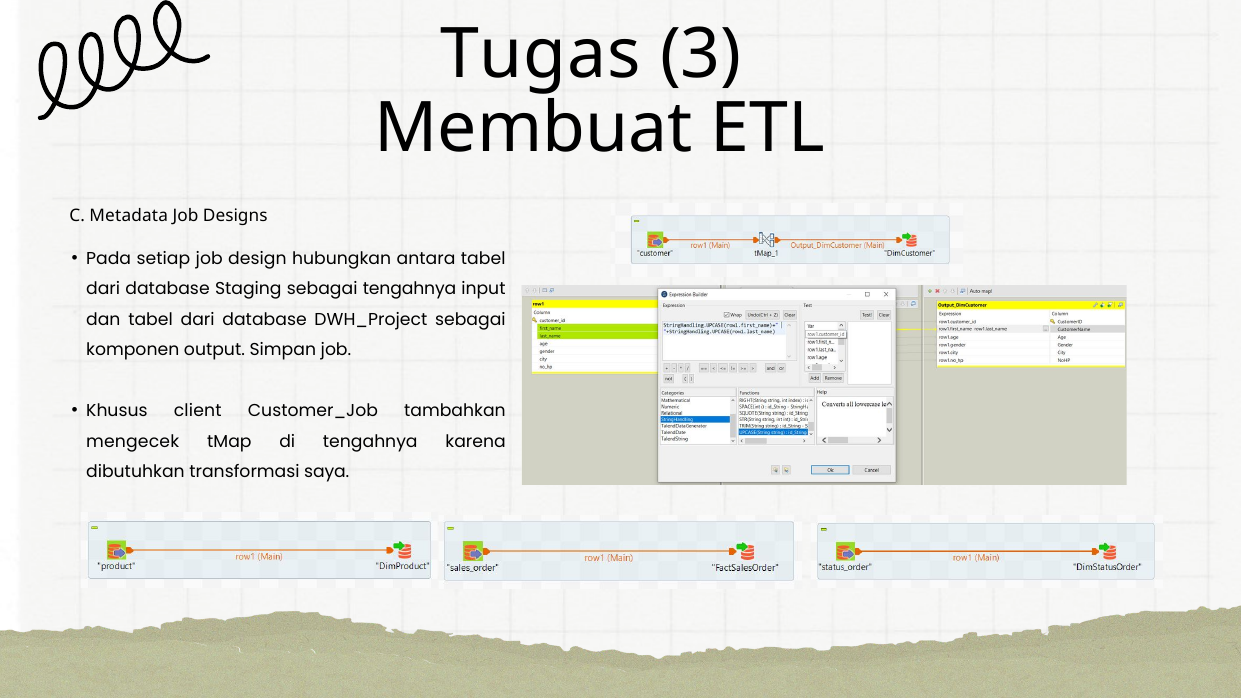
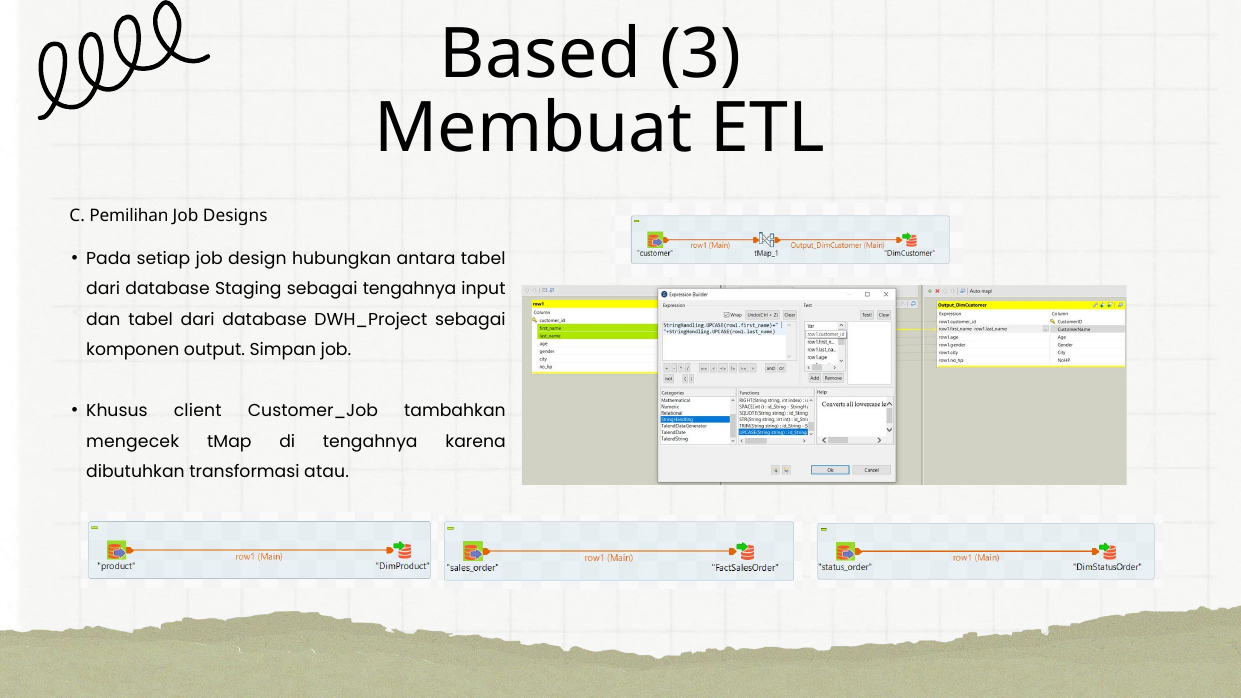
Tugas: Tugas -> Based (541, 54)
Metadata: Metadata -> Pemilihan (129, 216)
saya: saya -> atau (327, 472)
